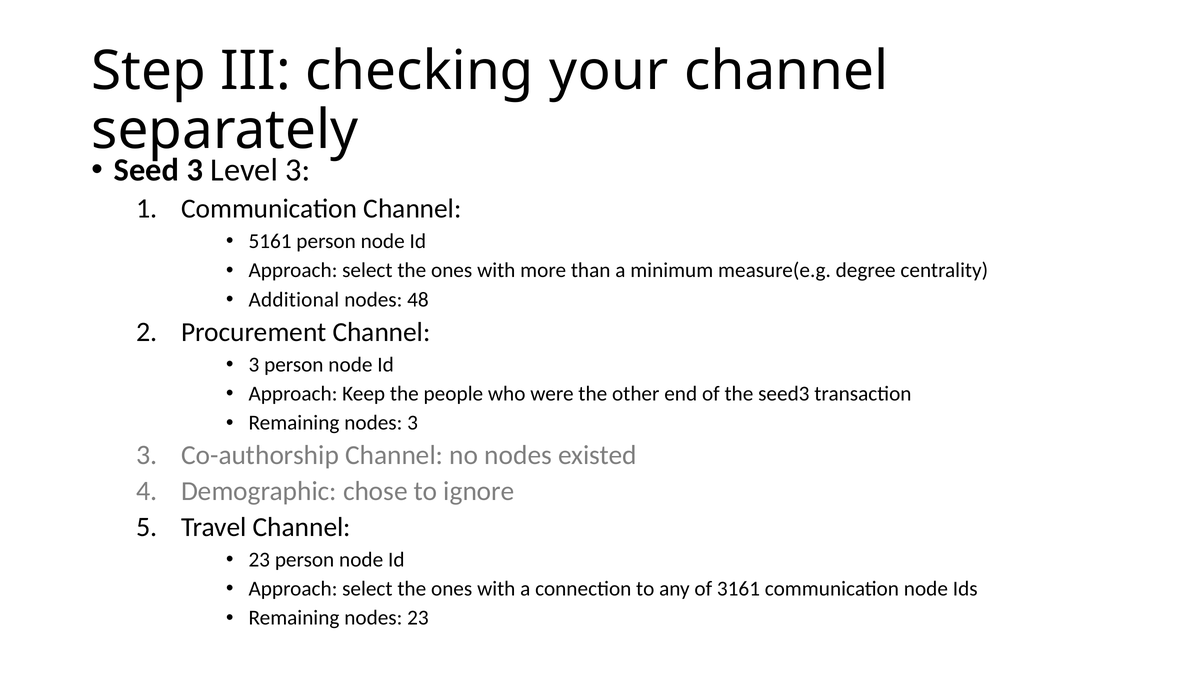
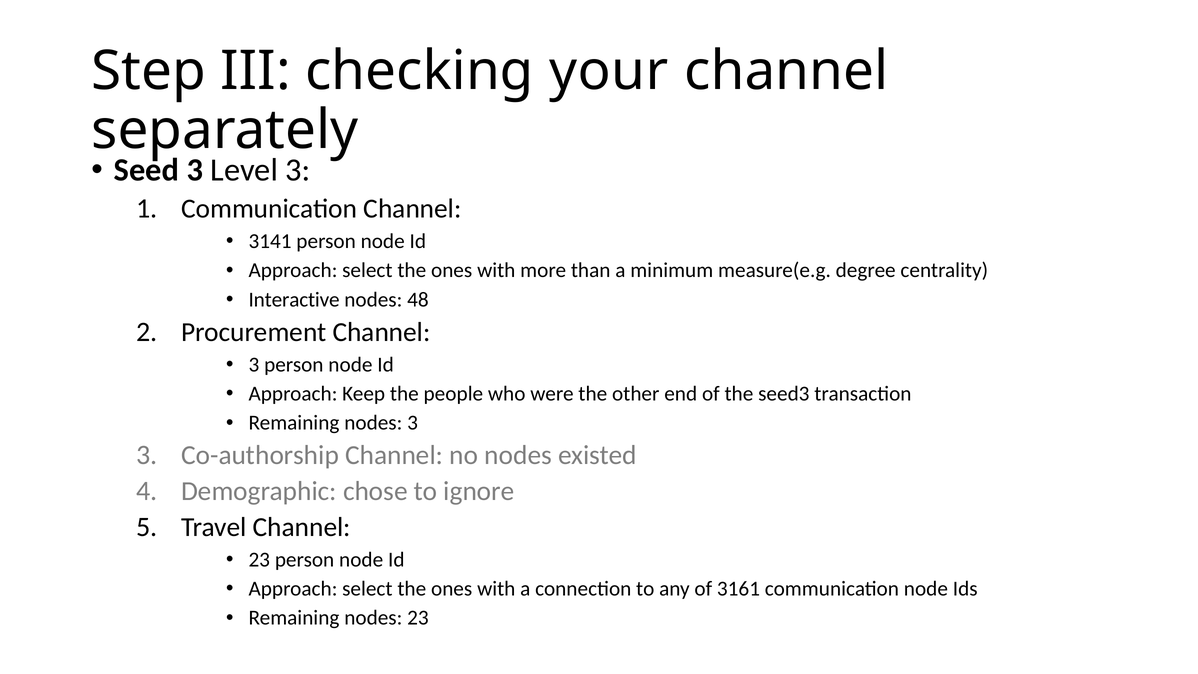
5161: 5161 -> 3141 (270, 241)
Additional: Additional -> Interactive (294, 300)
